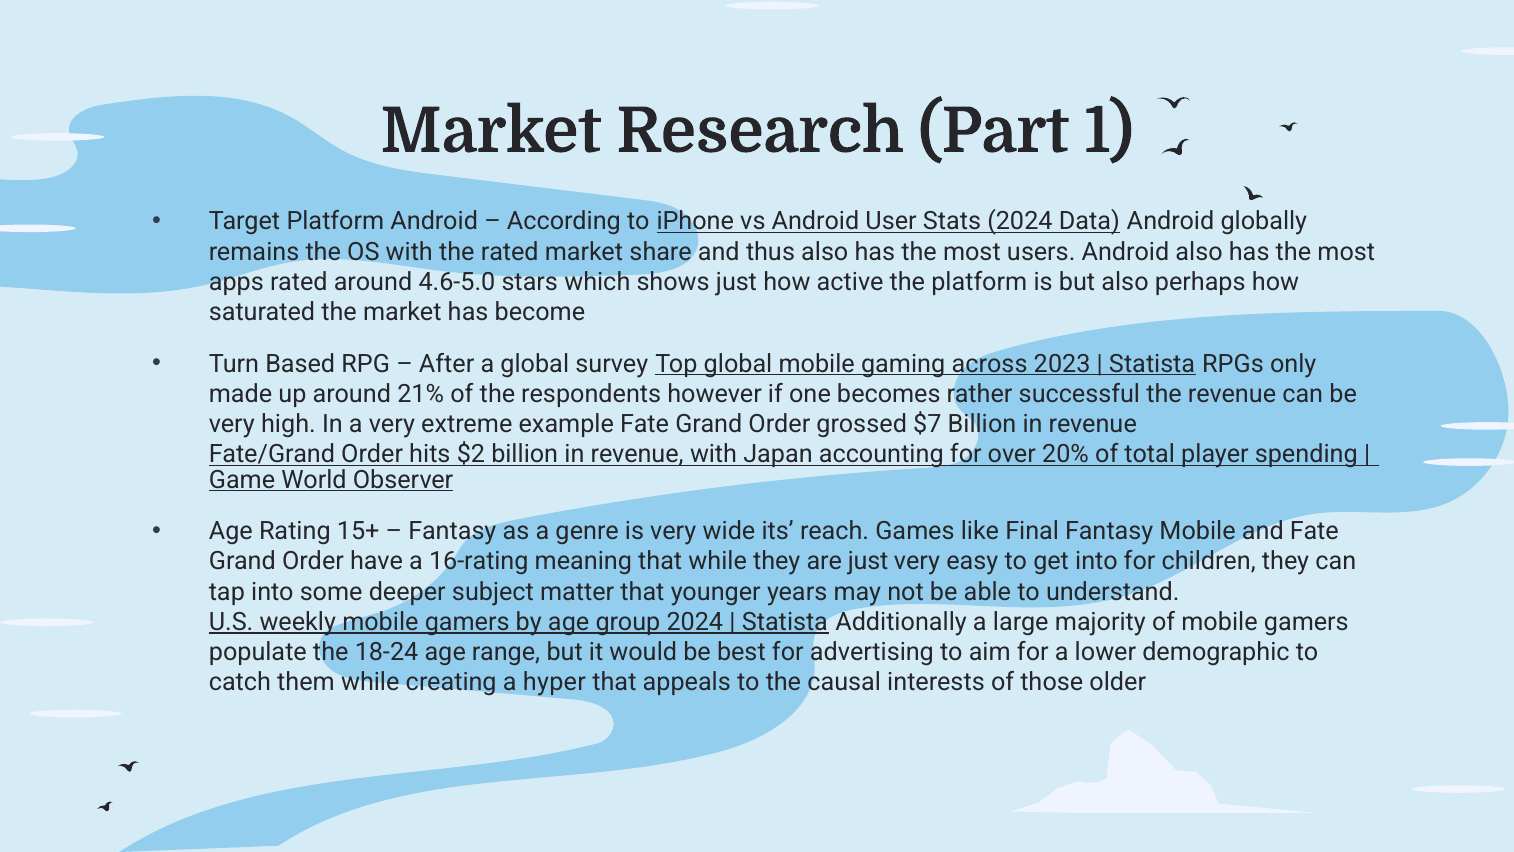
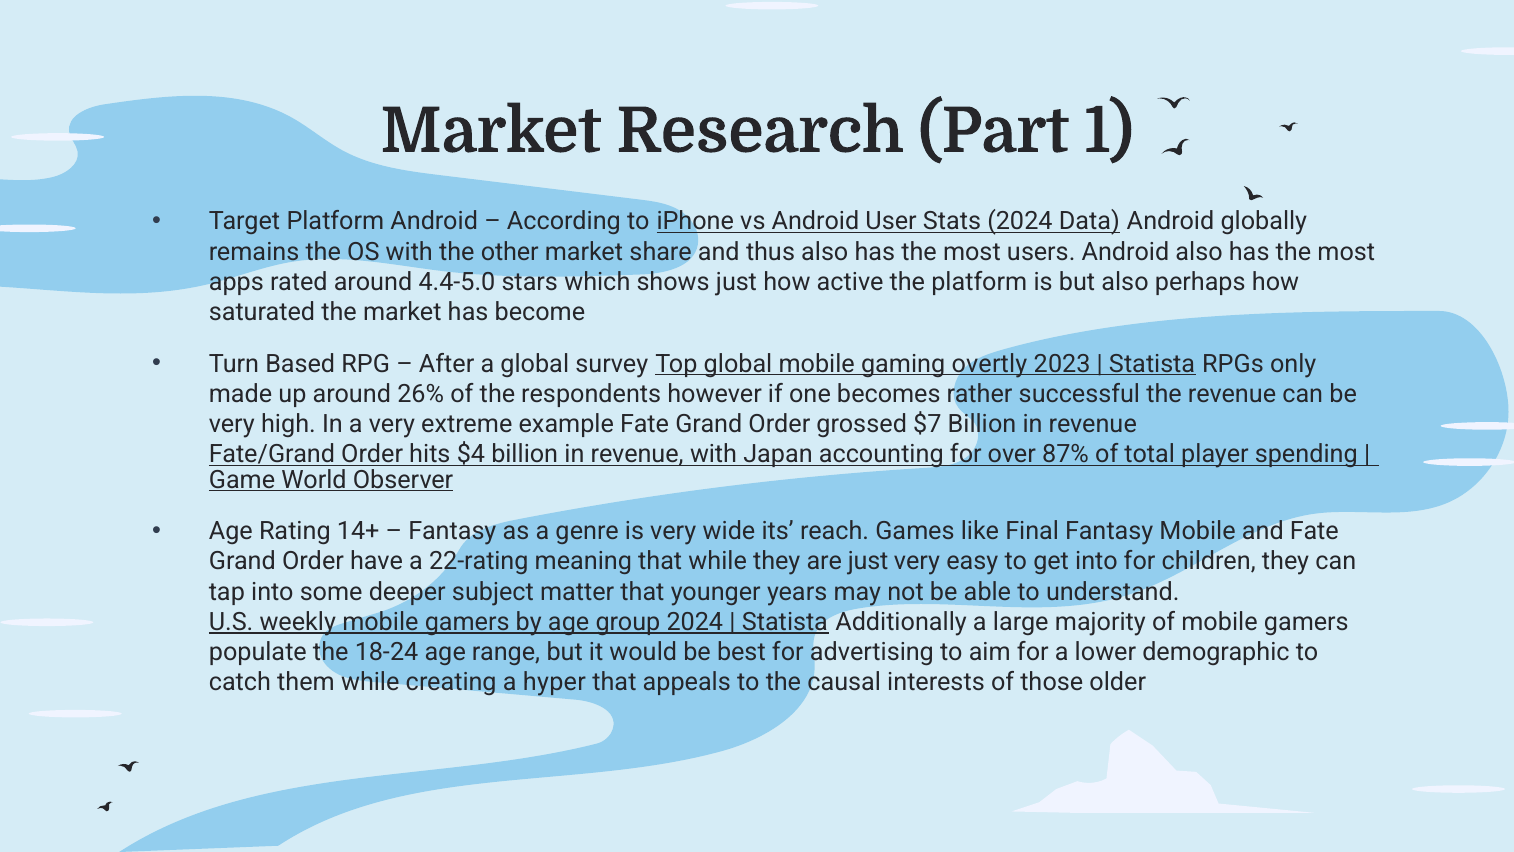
the rated: rated -> other (510, 252)
4.6-5.0: 4.6-5.0 -> 4.4-5.0 (457, 282)
across: across -> overtly (989, 364)
21%: 21% -> 26% (421, 394)
$2: $2 -> $4 (471, 454)
20%: 20% -> 87% (1065, 454)
15+: 15+ -> 14+ (358, 531)
16-rating: 16-rating -> 22-rating (479, 561)
